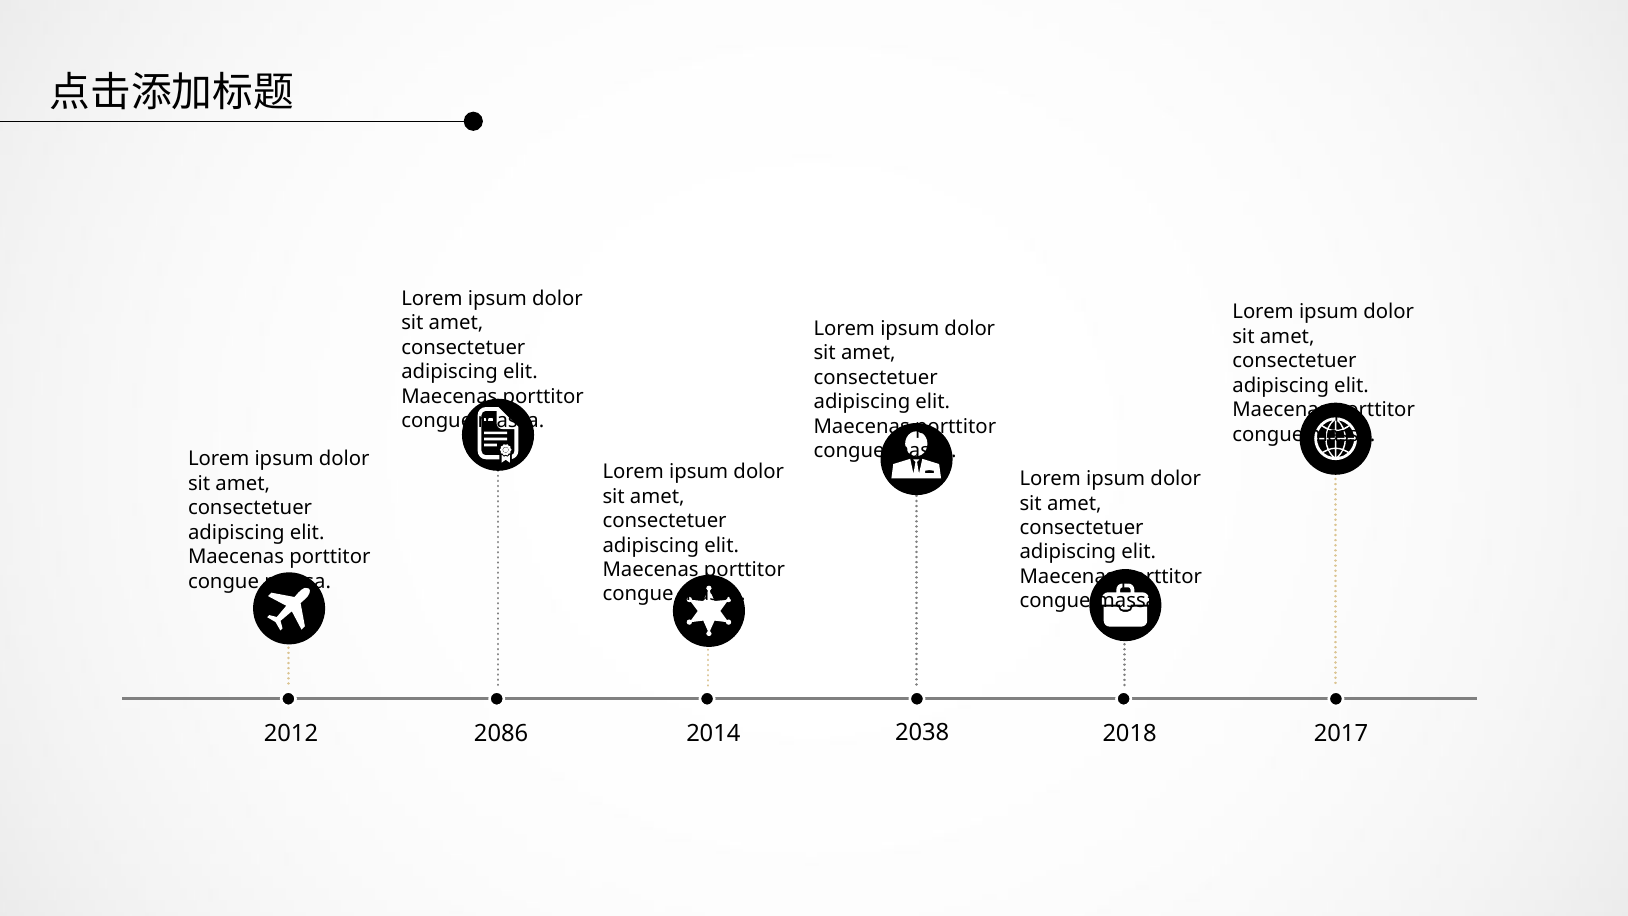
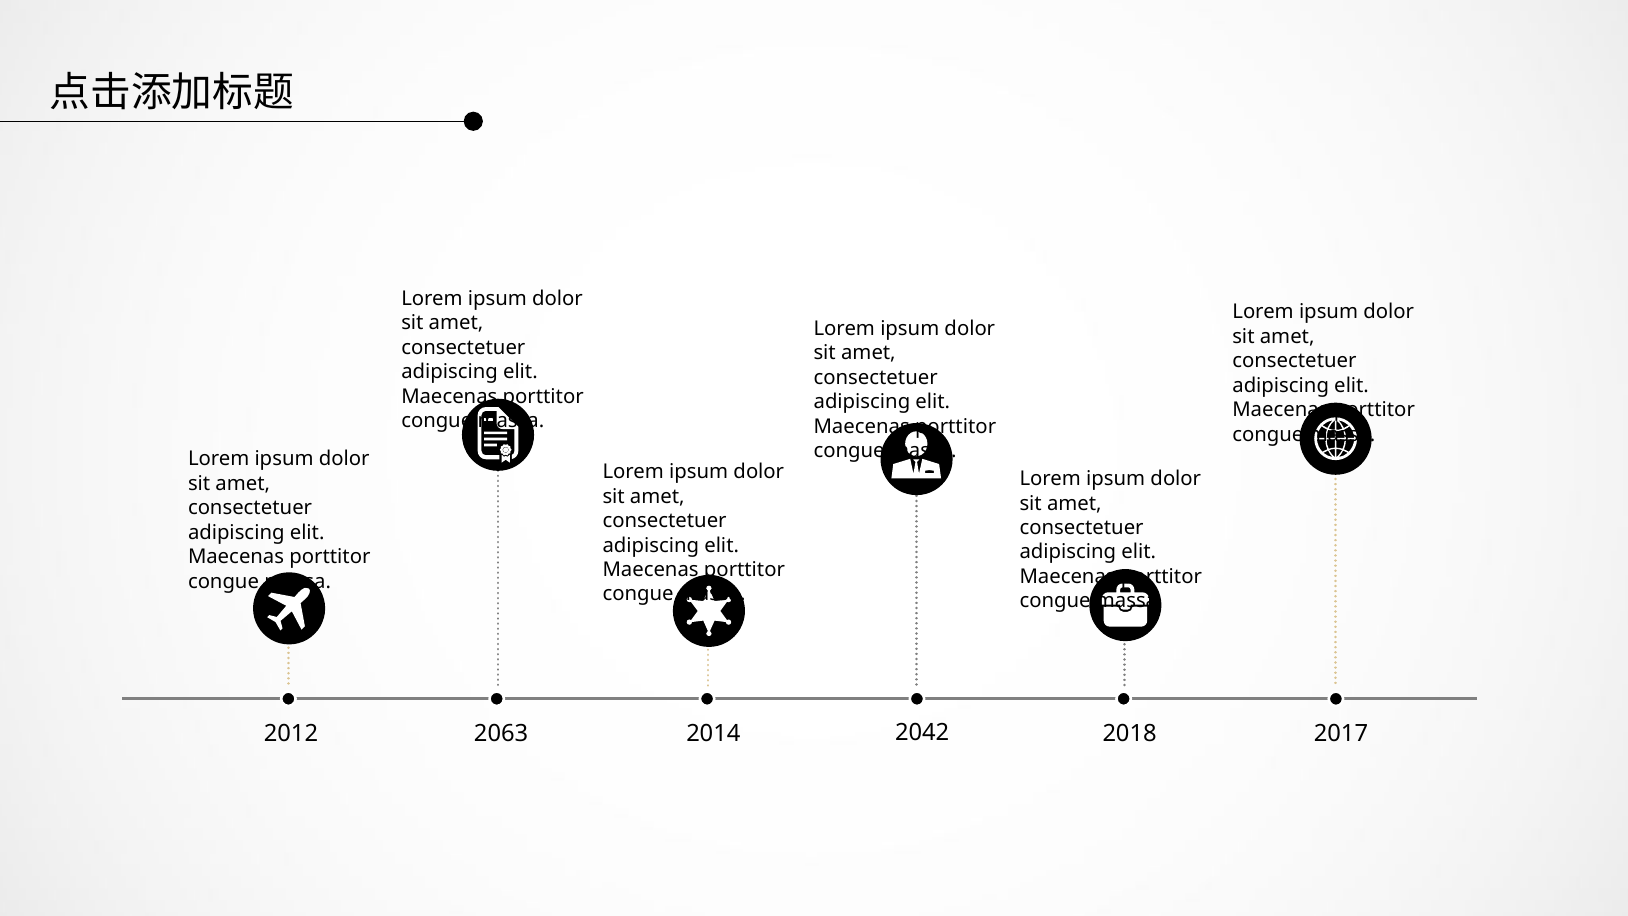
2038: 2038 -> 2042 (922, 732)
2086: 2086 -> 2063 (501, 734)
